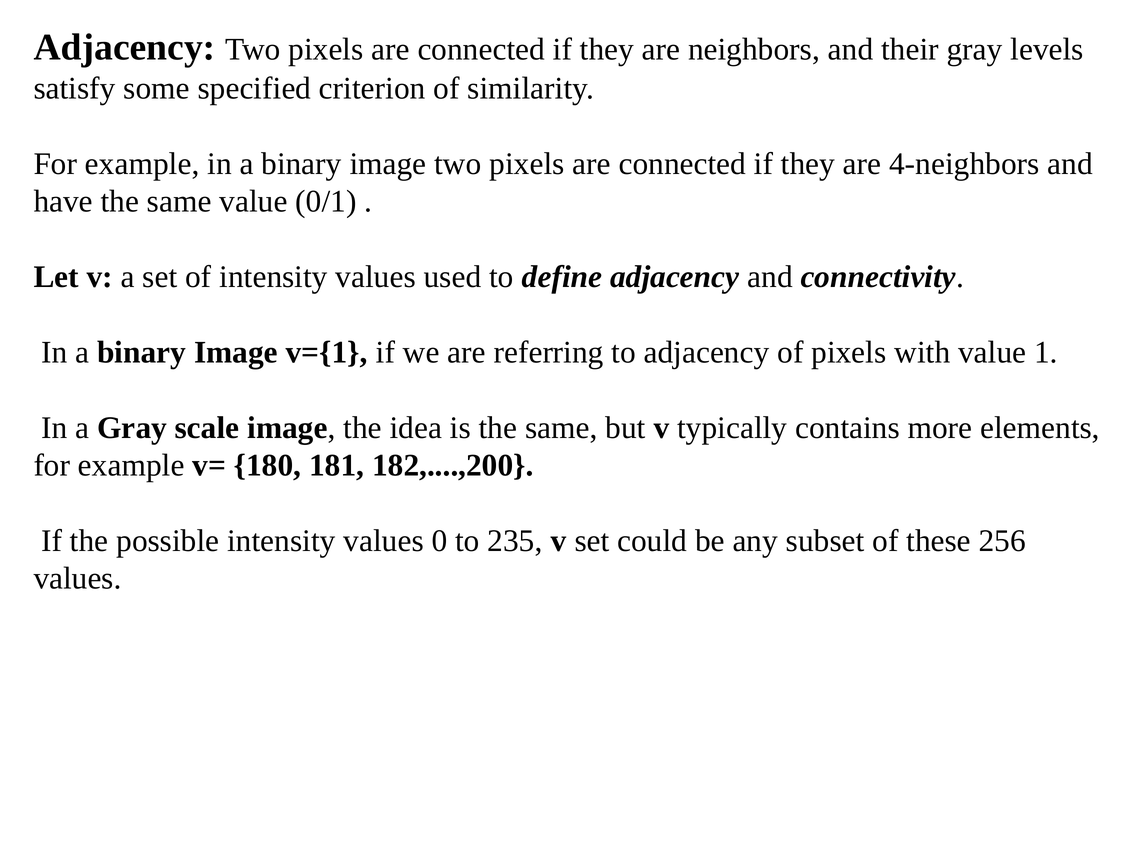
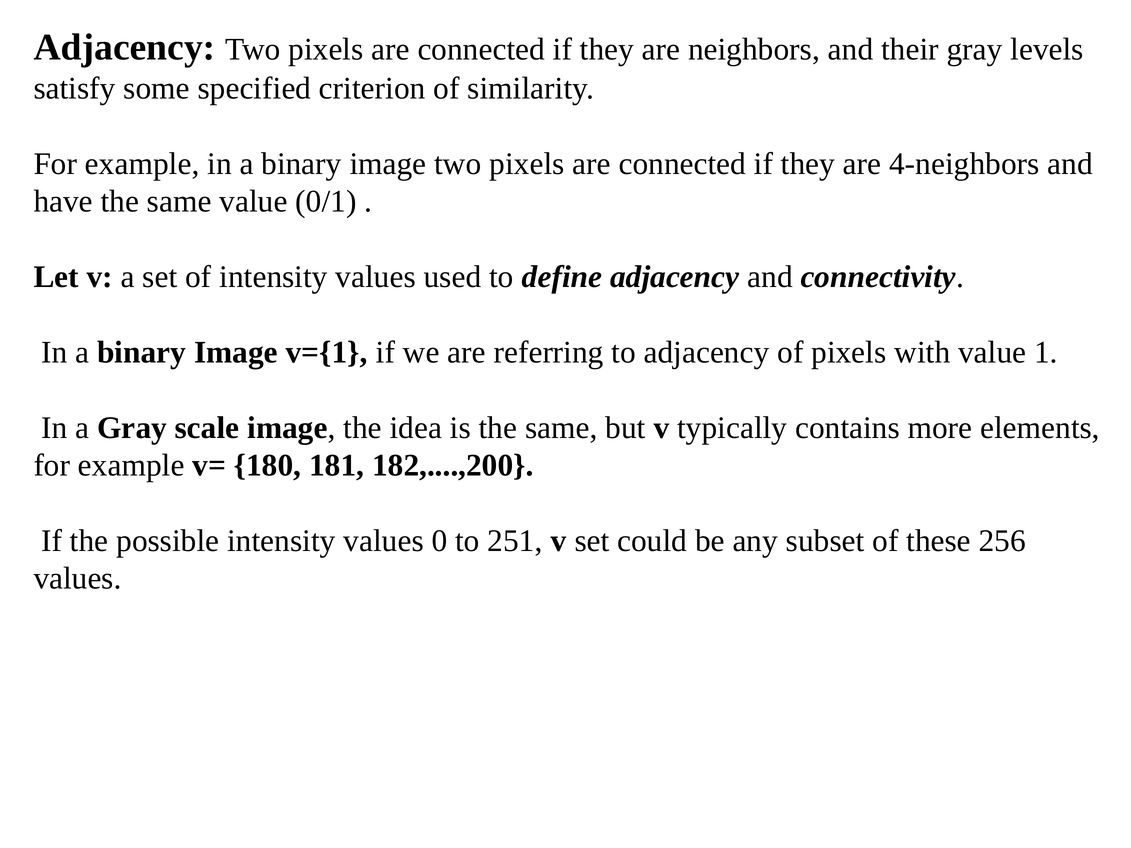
235: 235 -> 251 (515, 541)
